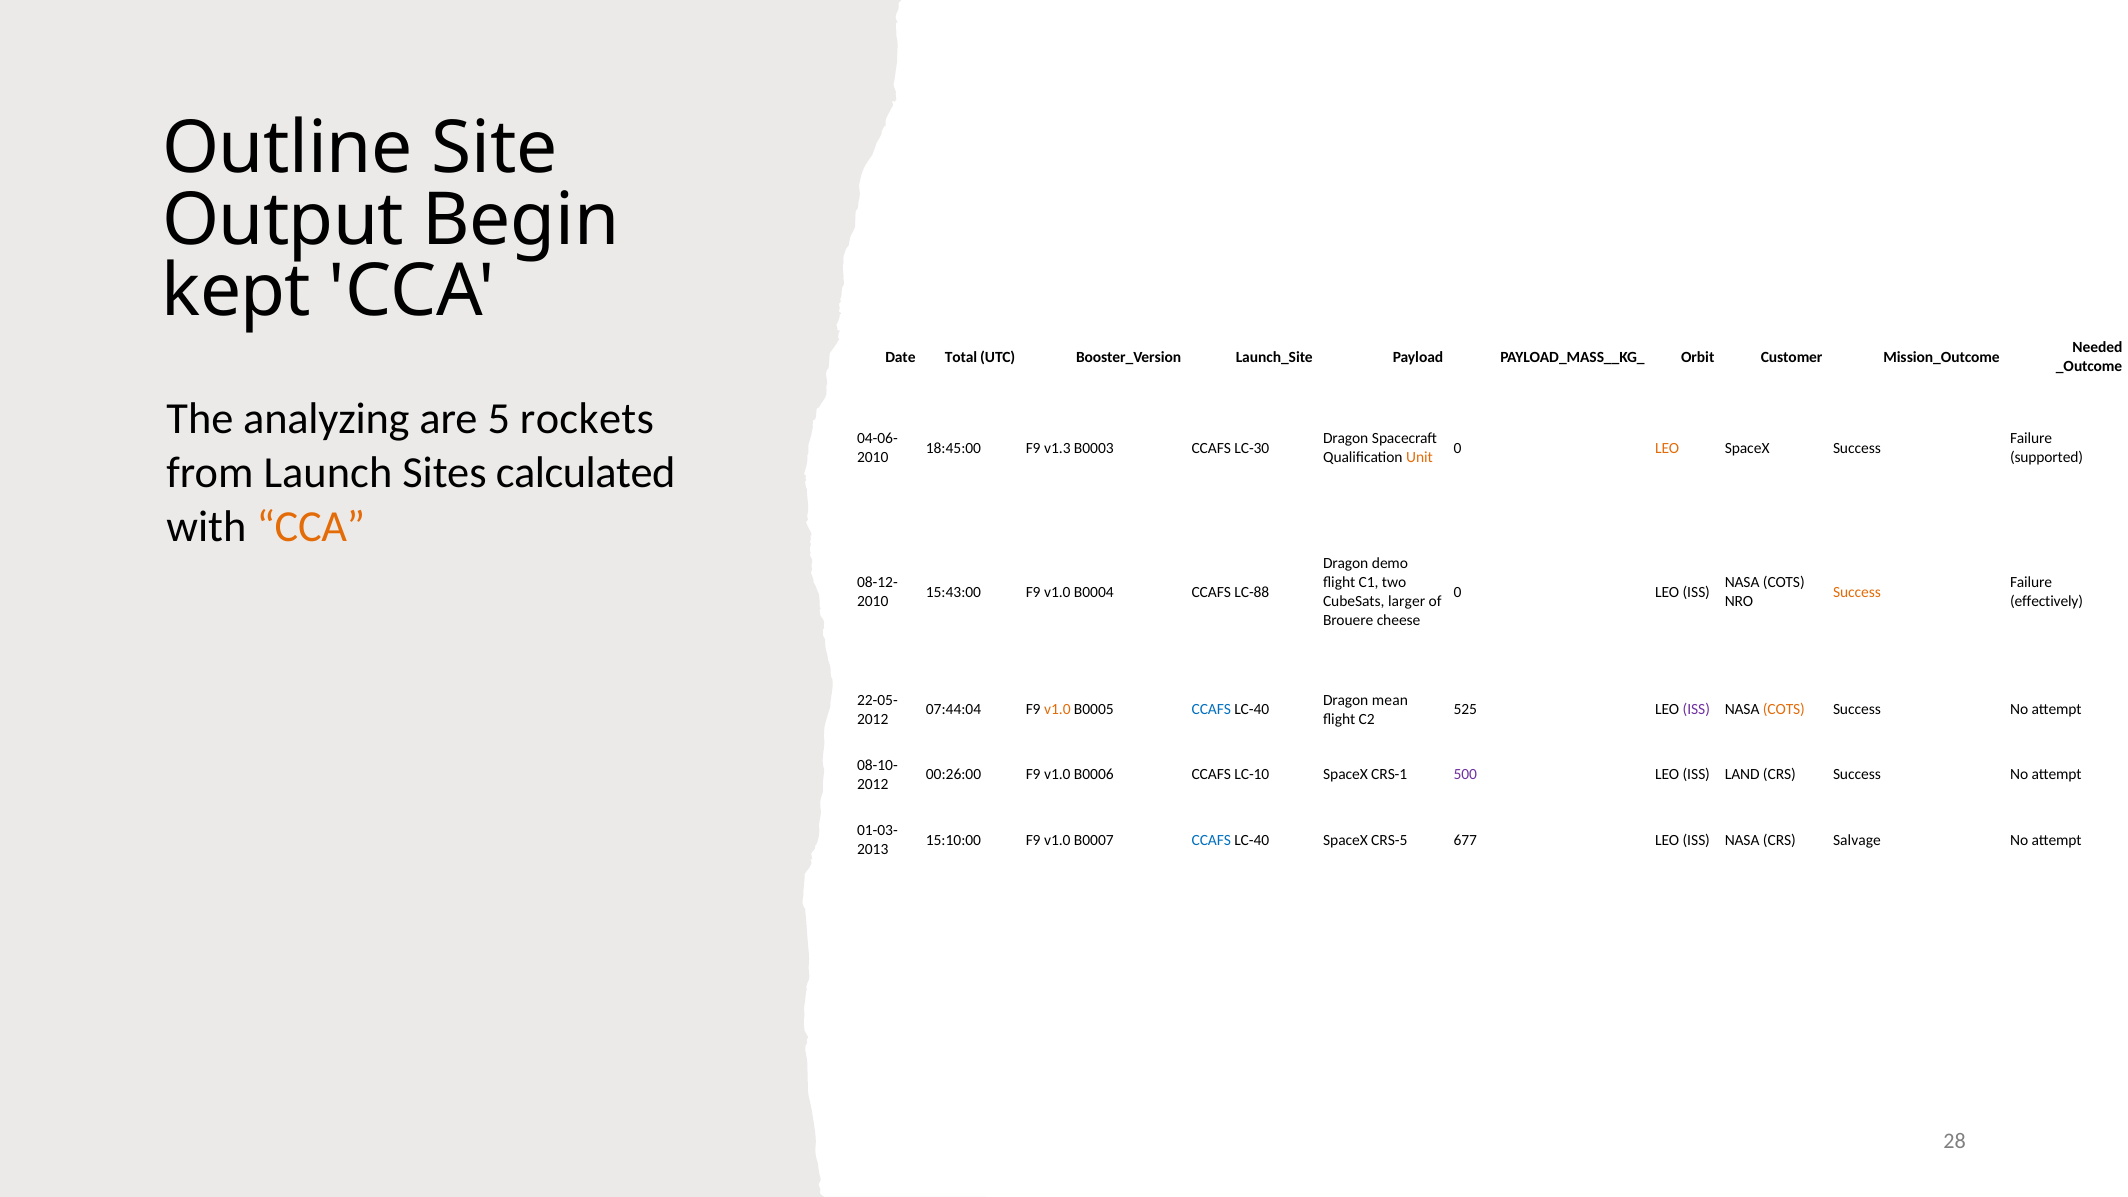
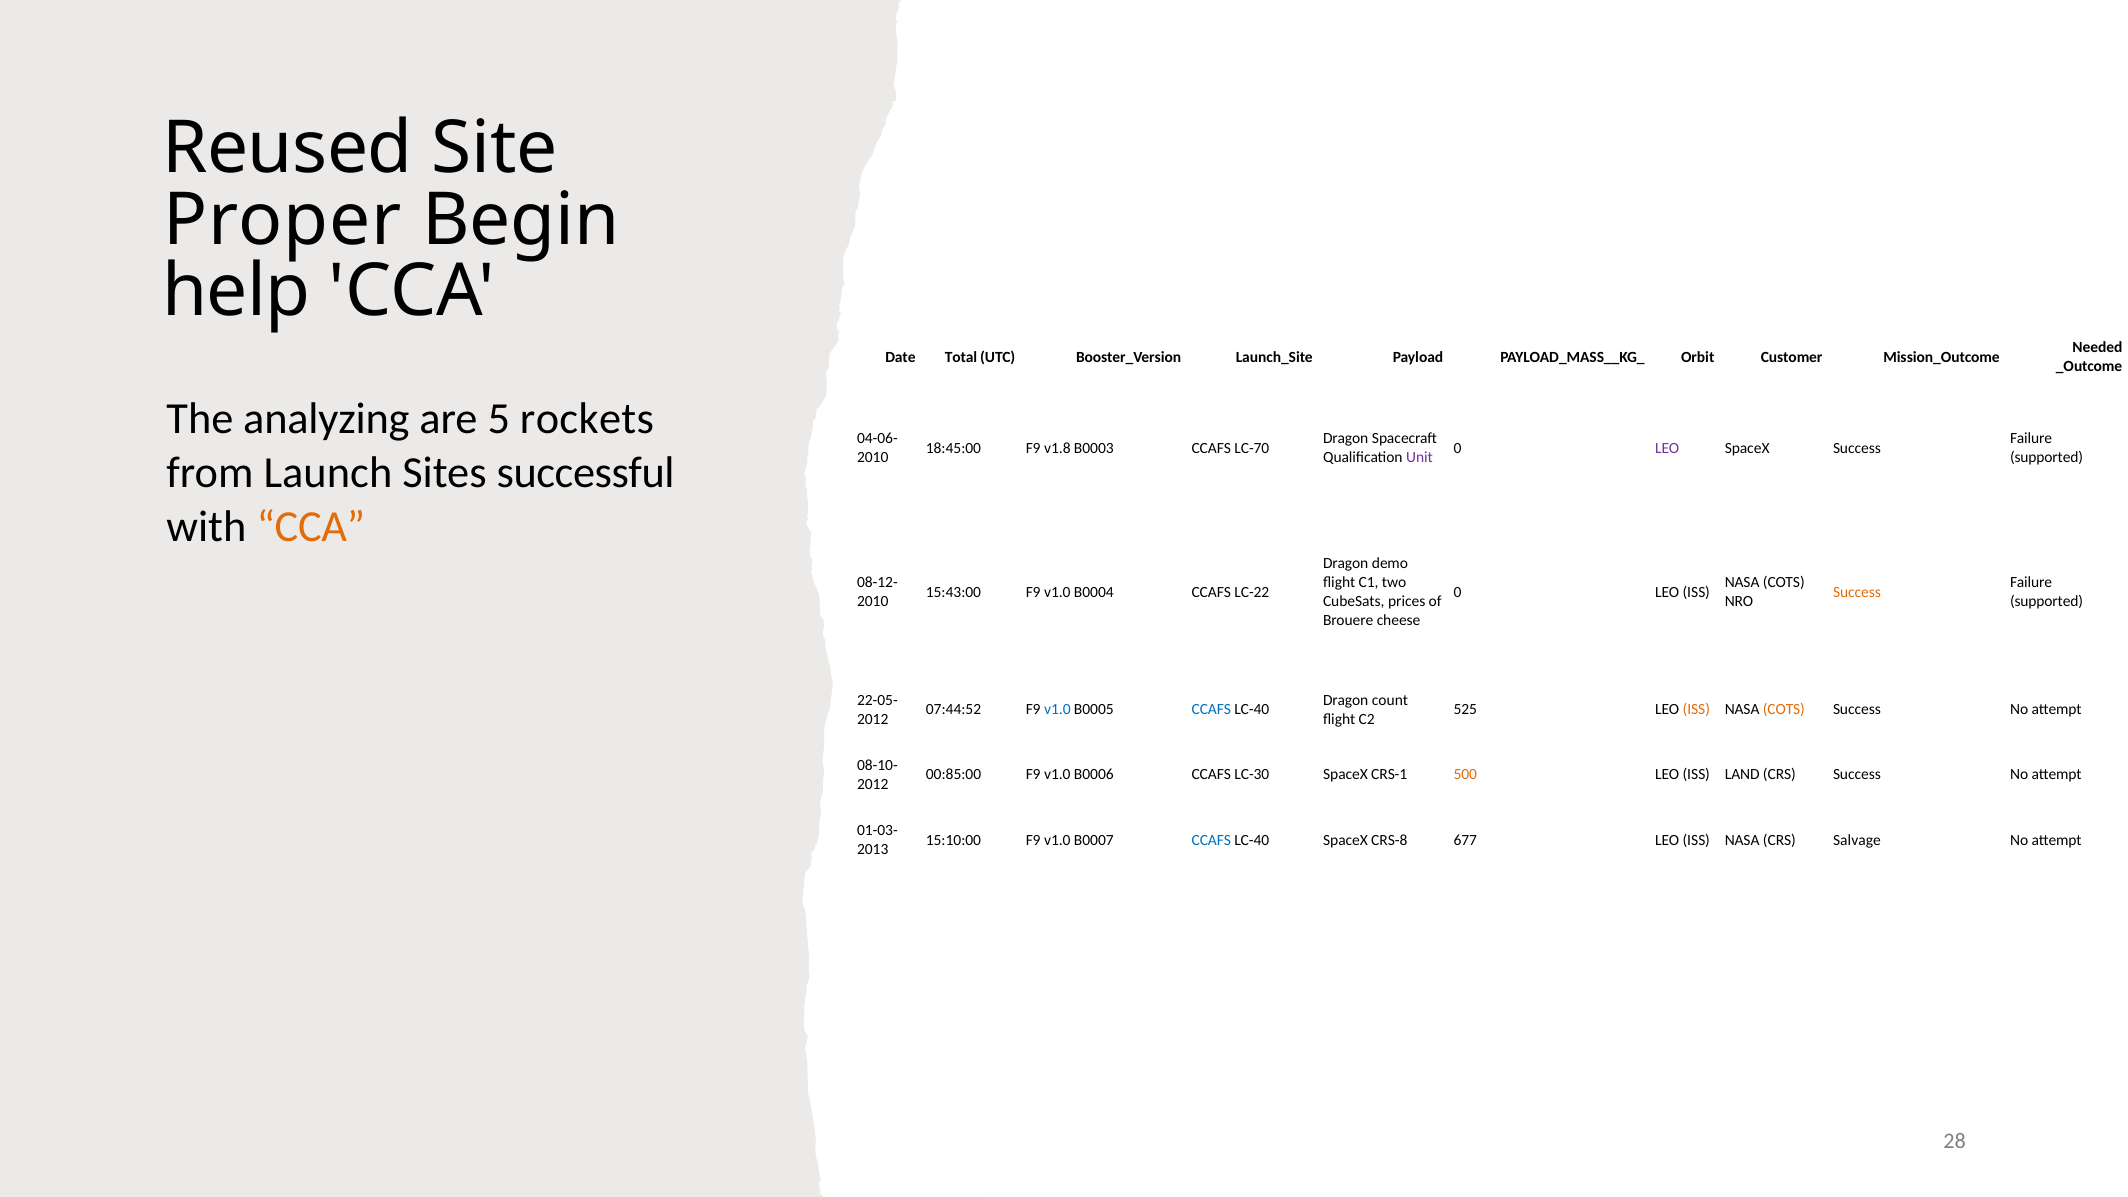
Outline: Outline -> Reused (287, 148)
Output: Output -> Proper (282, 220)
kept: kept -> help (236, 292)
v1.3: v1.3 -> v1.8 (1057, 448)
LC-30: LC-30 -> LC-70 (1252, 448)
LEO colour: orange -> purple (1667, 448)
Unit colour: orange -> purple (1420, 458)
calculated: calculated -> successful (586, 473)
LC-88: LC-88 -> LC-22 (1252, 592)
larger: larger -> prices (1407, 601)
effectively: effectively -> supported (2047, 601)
mean: mean -> count (1390, 700)
07:44:04: 07:44:04 -> 07:44:52 (954, 709)
v1.0 colour: orange -> blue (1057, 709)
ISS colour: purple -> orange (1696, 709)
00:26:00: 00:26:00 -> 00:85:00 (954, 775)
LC-10: LC-10 -> LC-30 (1252, 775)
500 colour: purple -> orange (1465, 775)
CRS-5: CRS-5 -> CRS-8 (1389, 840)
